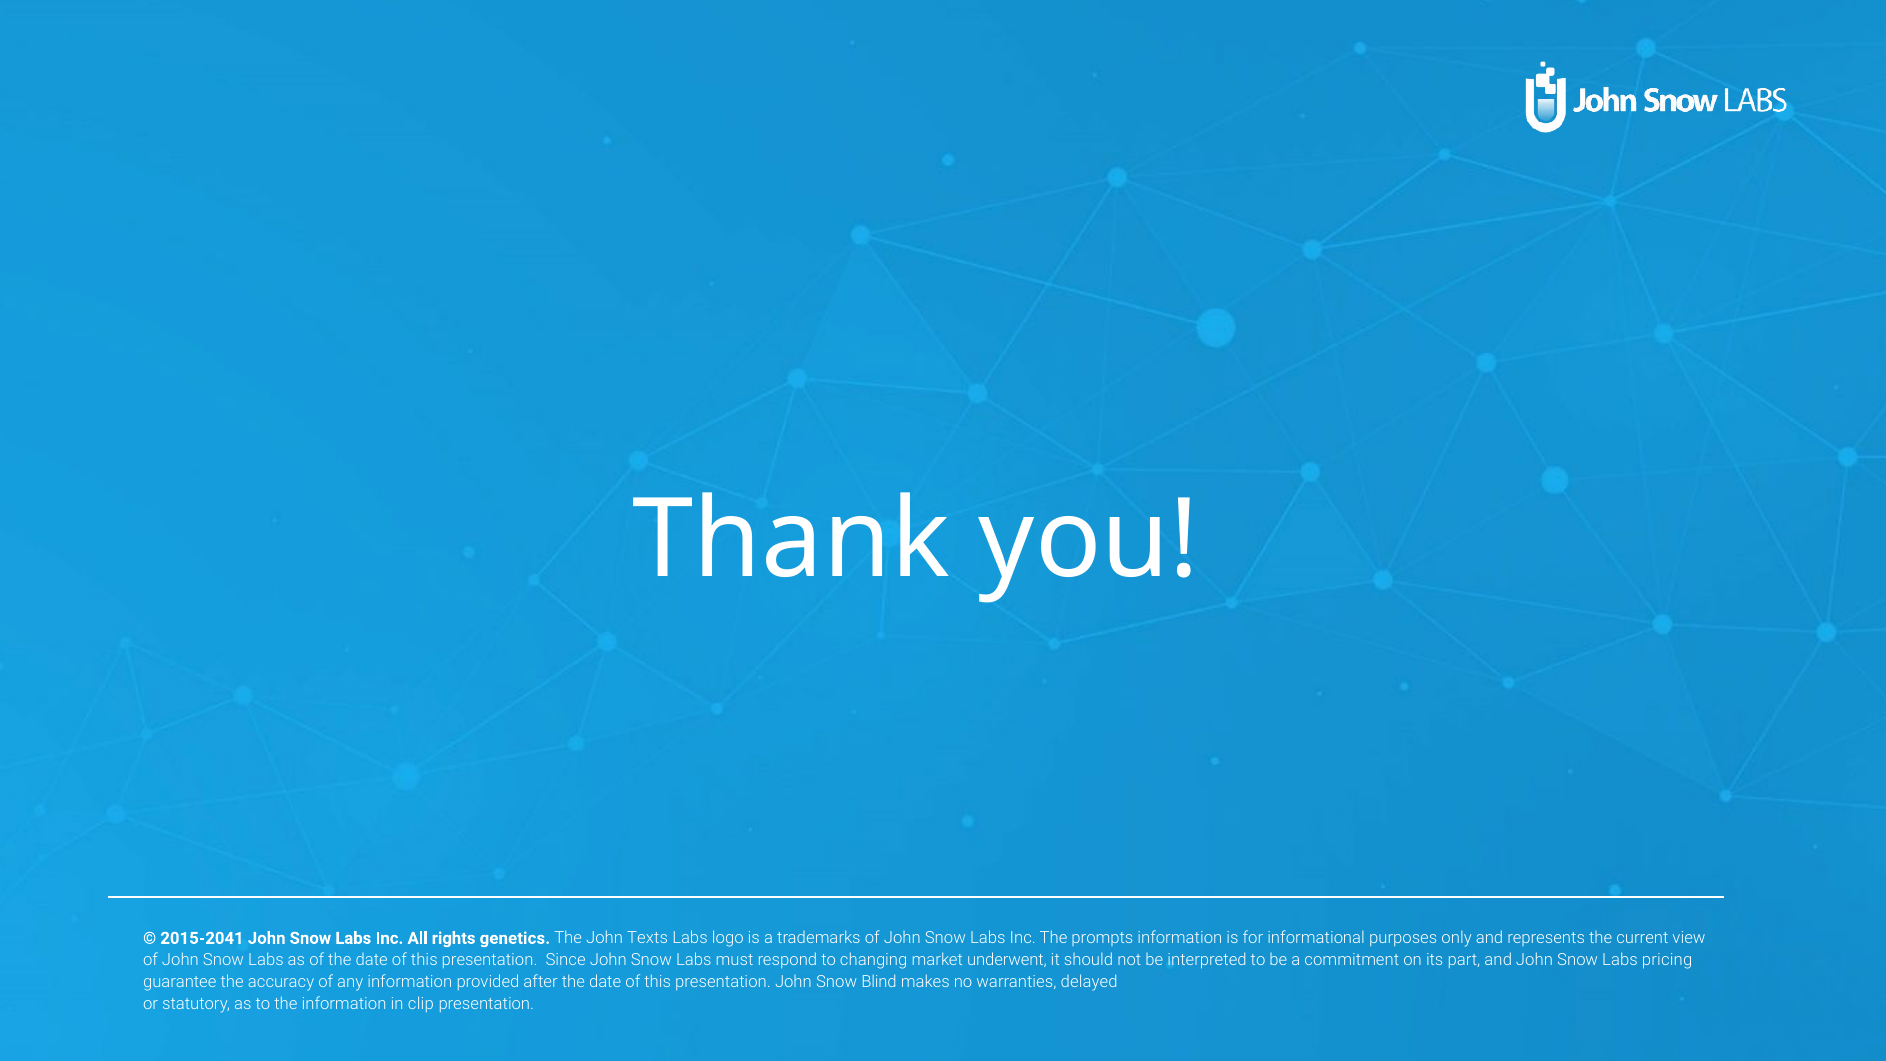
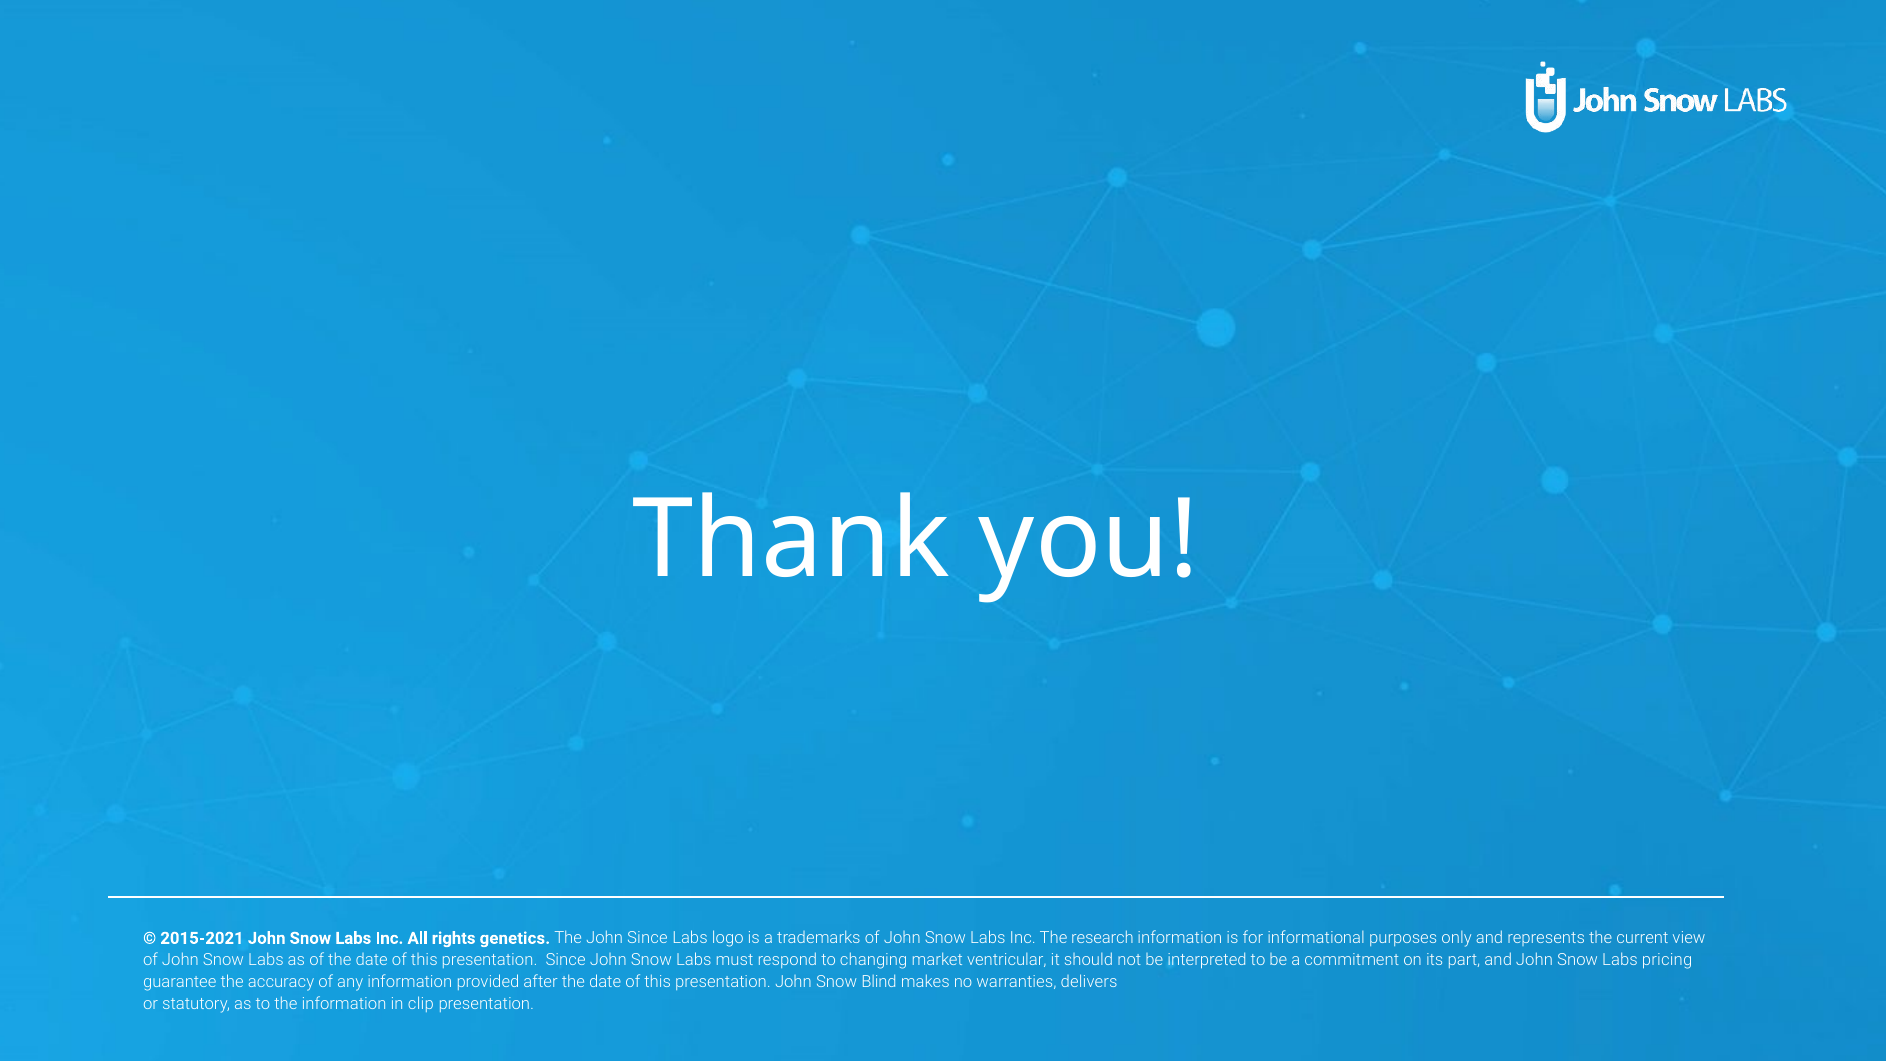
2015-2041: 2015-2041 -> 2015-2021 (202, 938)
John Texts: Texts -> Since (648, 938)
prompts: prompts -> research (1102, 938)
underwent: underwent -> ventricular (1007, 960)
delayed: delayed -> delivers (1089, 982)
